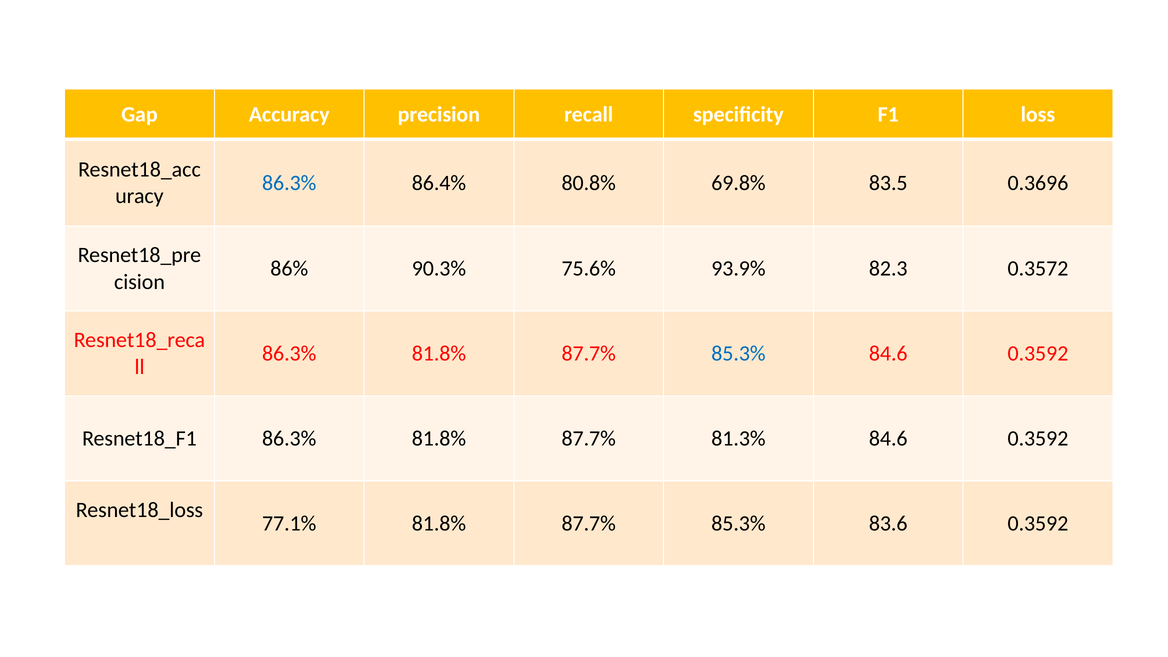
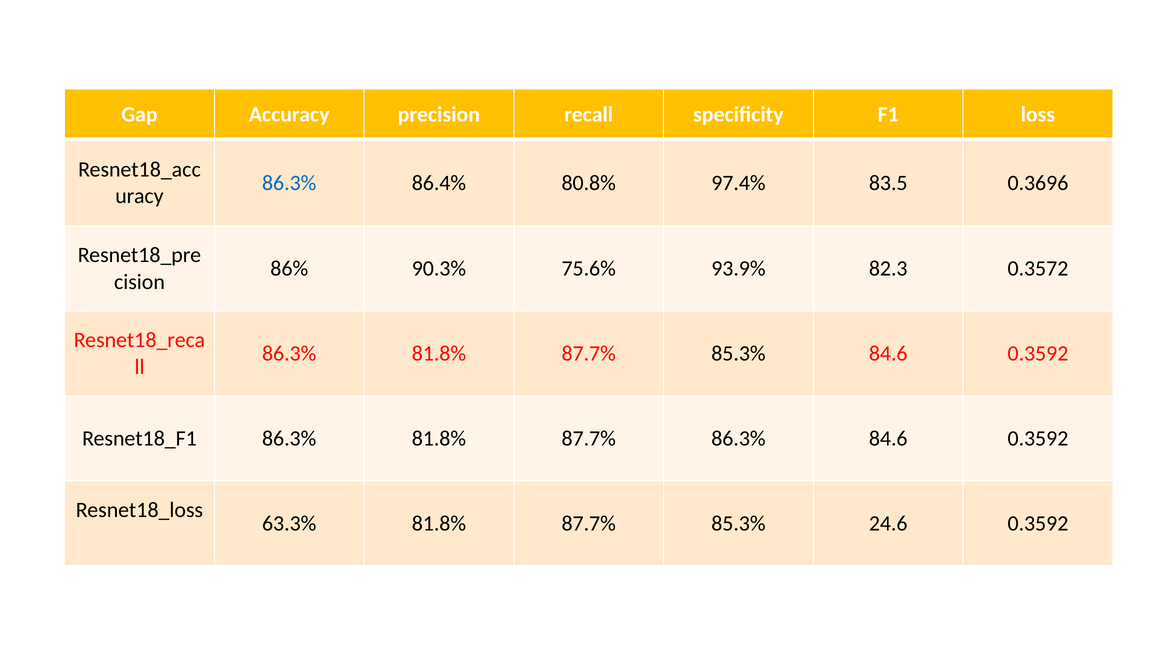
69.8%: 69.8% -> 97.4% (738, 183)
85.3% colour: blue -> black (738, 354)
87.7% 81.3%: 81.3% -> 86.3% (738, 439)
77.1%: 77.1% -> 63.3% (289, 524)
83.6: 83.6 -> 24.6 (888, 524)
